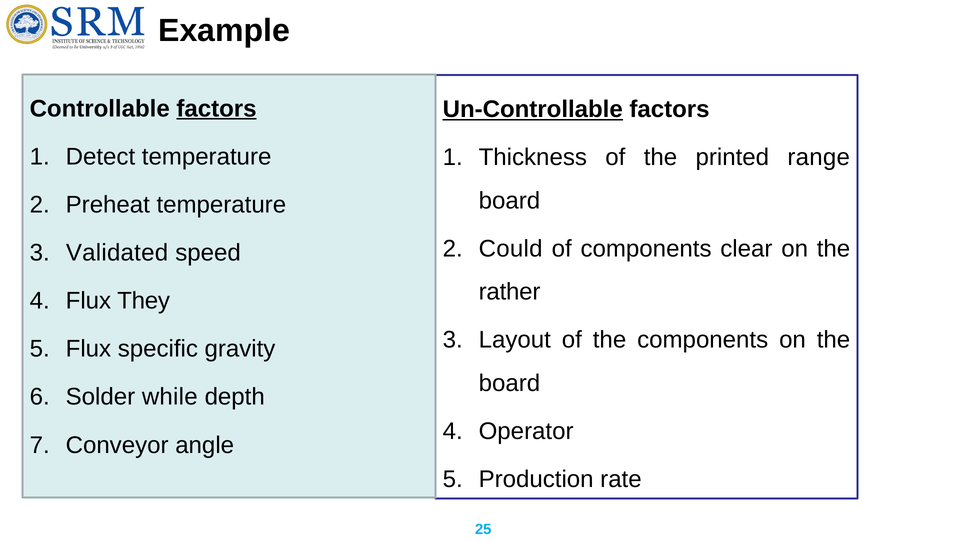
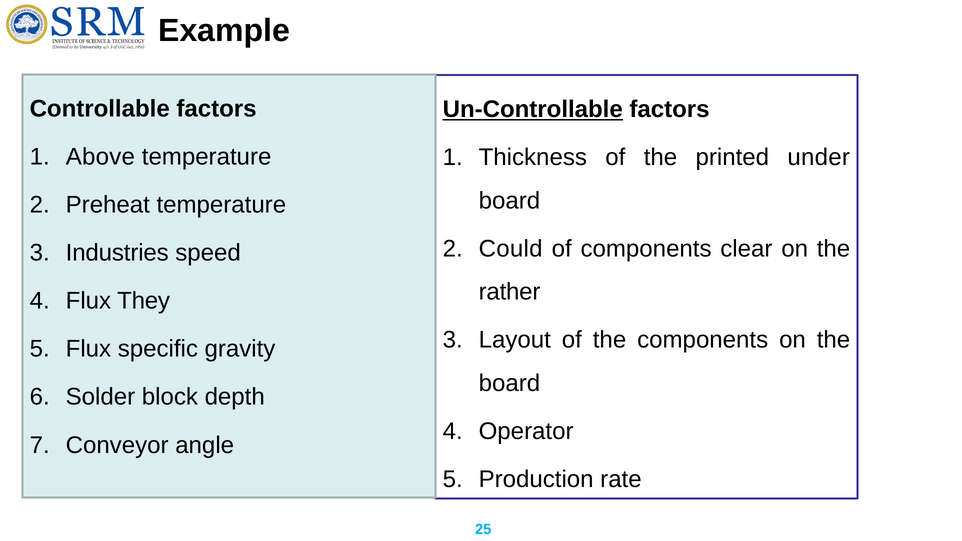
factors underline: present -> none (217, 109)
Detect: Detect -> Above (100, 157)
range: range -> under (819, 157)
Validated: Validated -> Industries (117, 253)
while: while -> block (170, 397)
